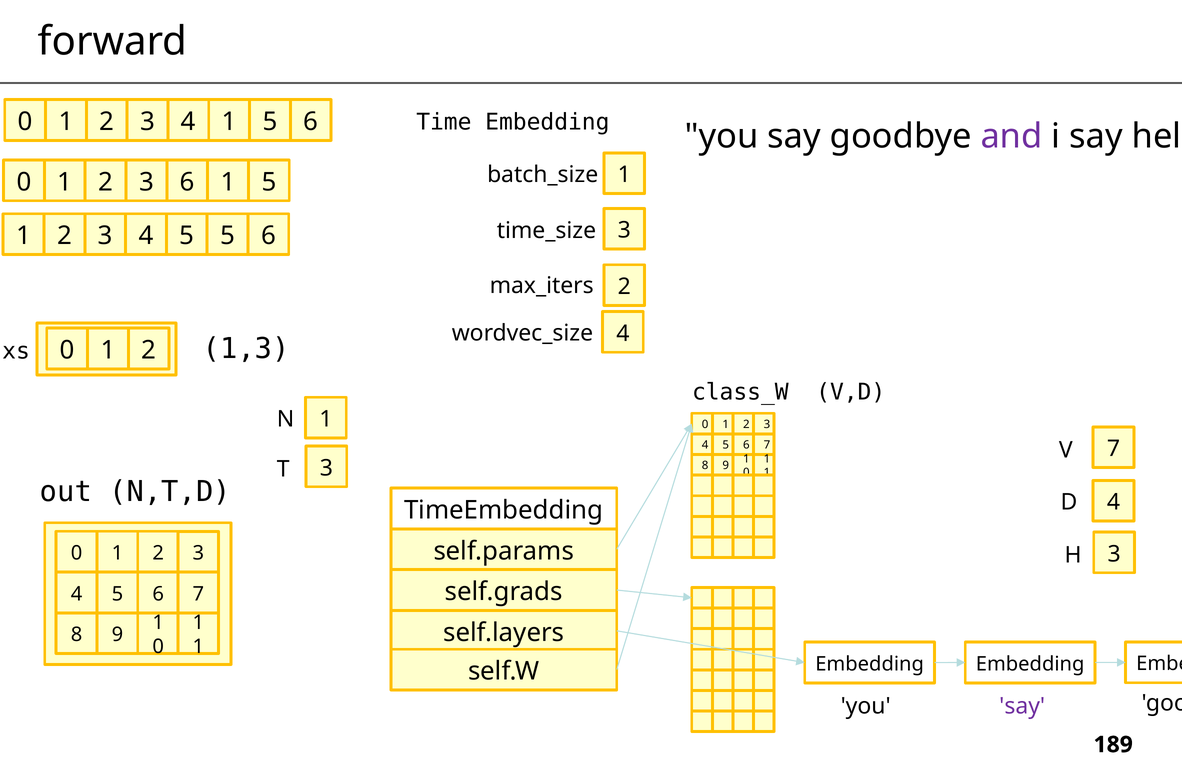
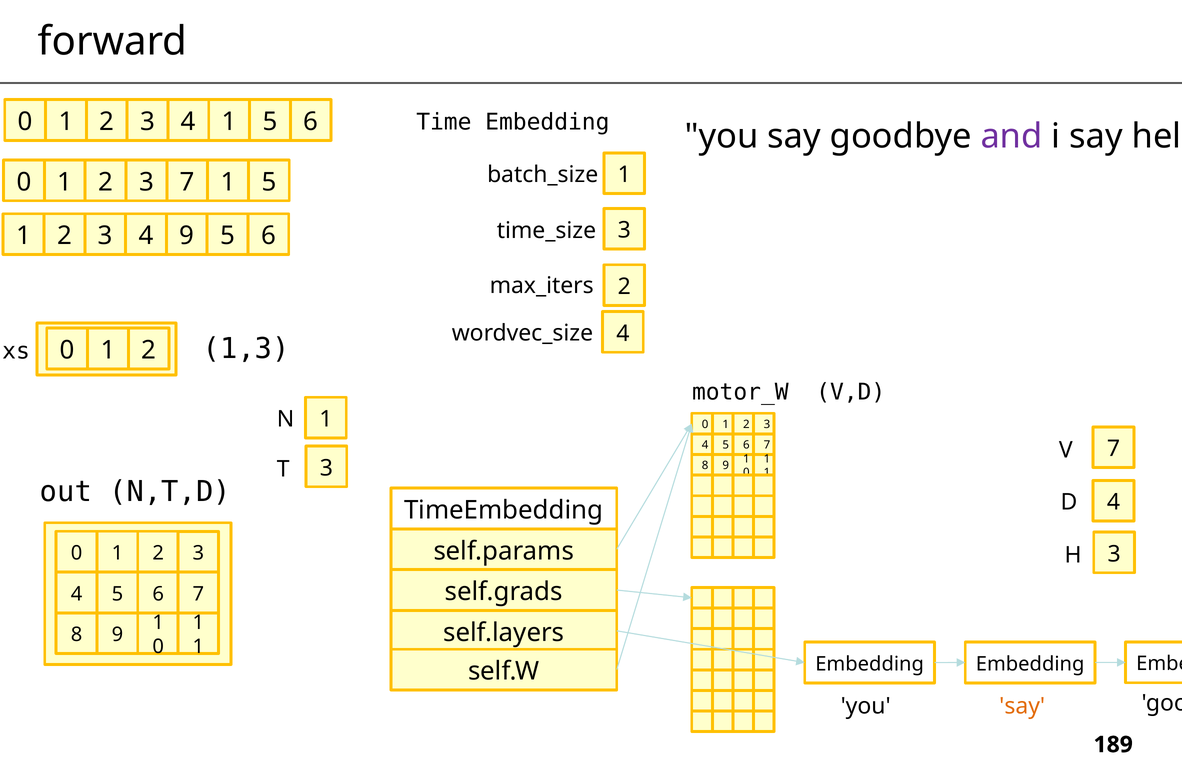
2 3 6: 6 -> 7 (187, 182)
5: 5 -> 9 (187, 236)
class_W: class_W -> motor_W (740, 392)
say colour: purple -> orange (1022, 707)
